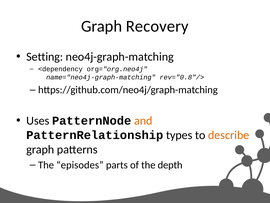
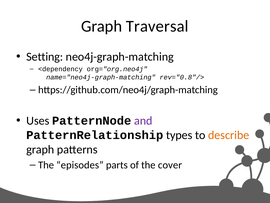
Recovery: Recovery -> Traversal (157, 26)
and colour: orange -> purple (143, 120)
depth: depth -> cover (170, 165)
